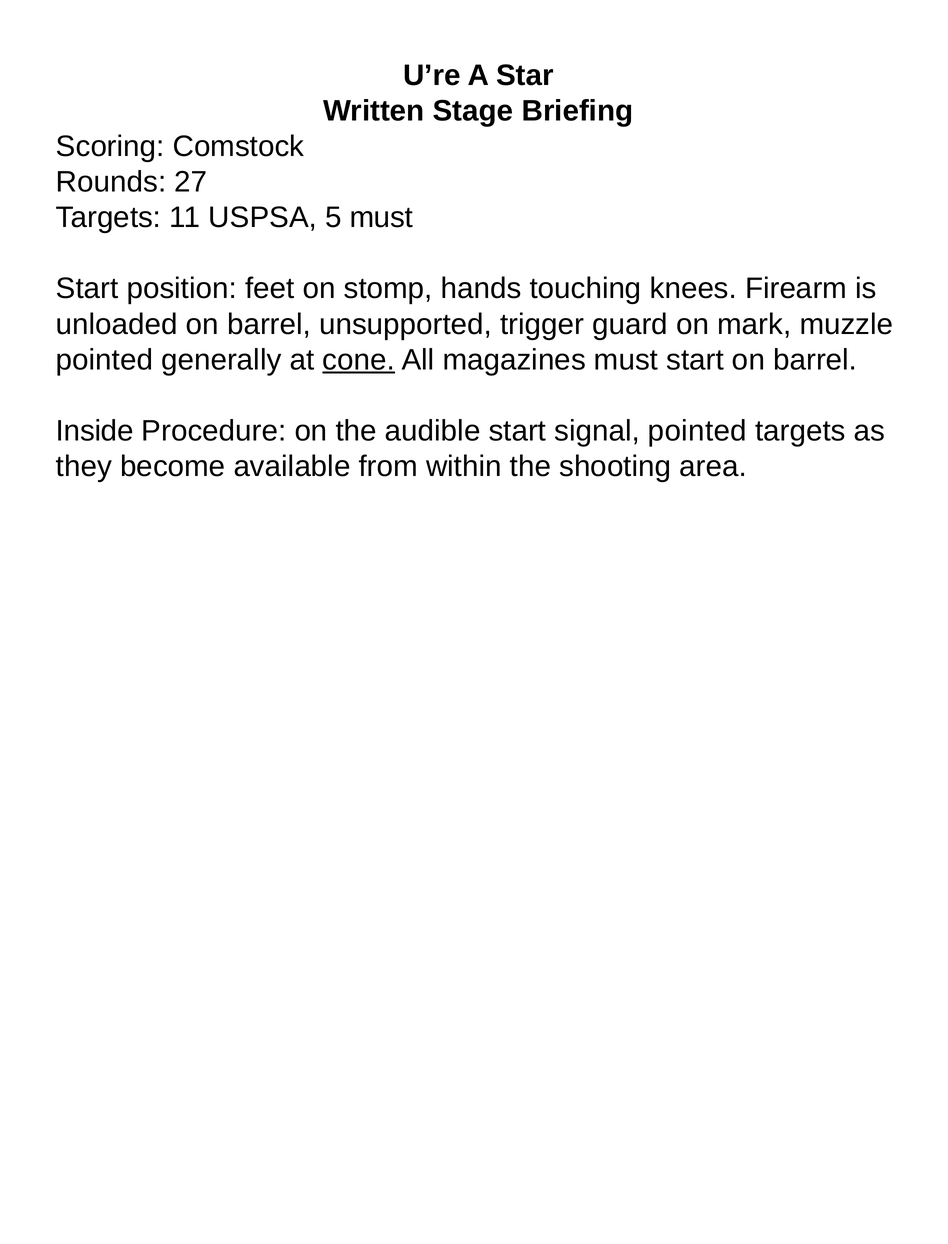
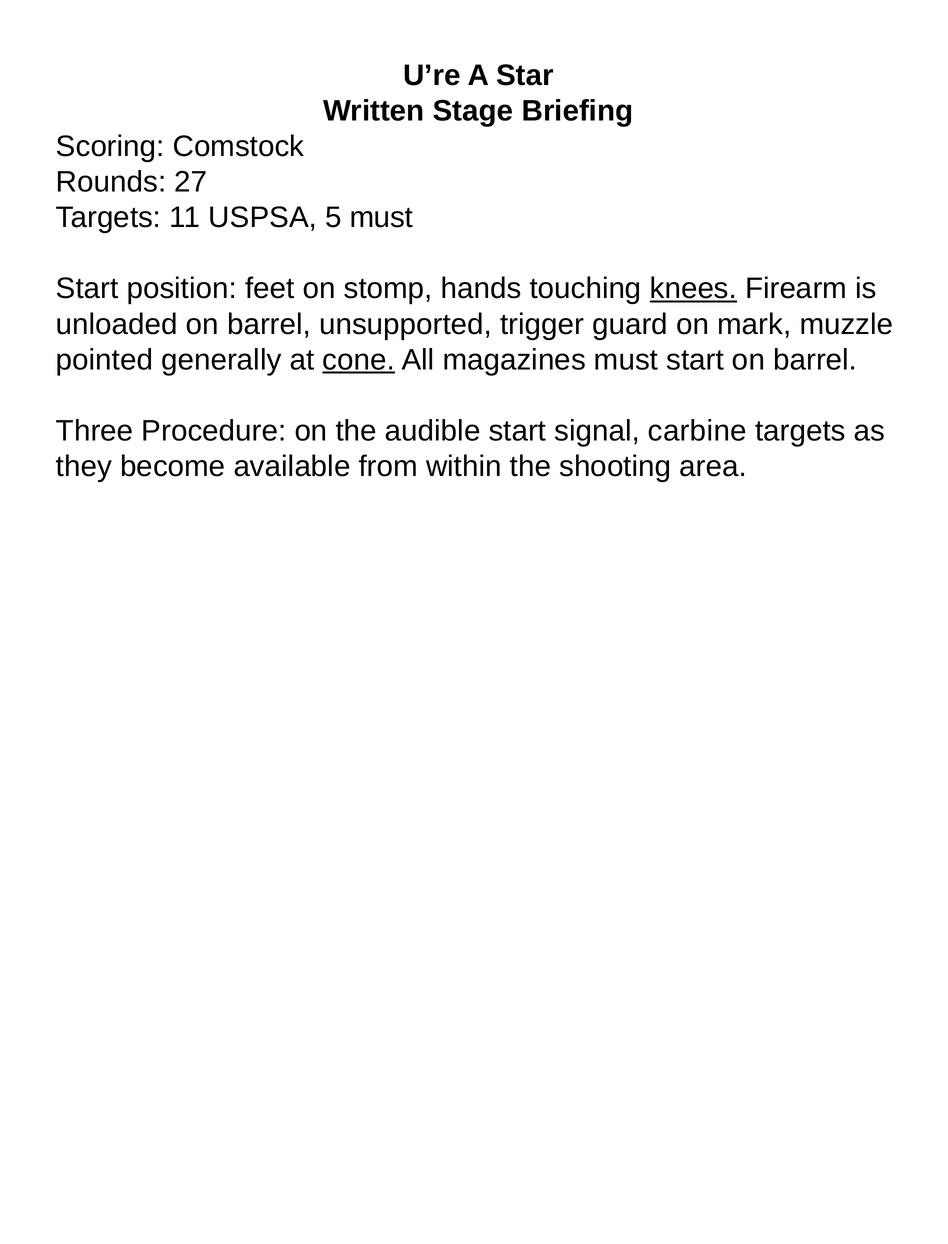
knees underline: none -> present (693, 289)
Inside: Inside -> Three (95, 431)
signal pointed: pointed -> carbine (697, 431)
